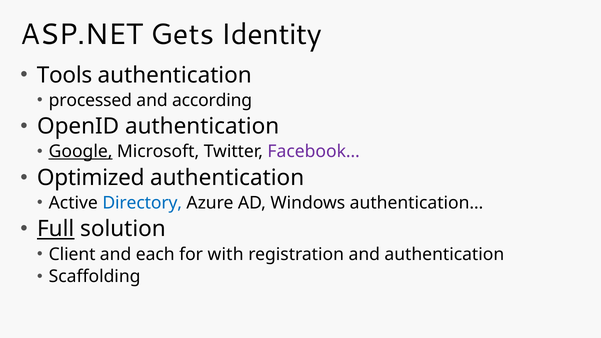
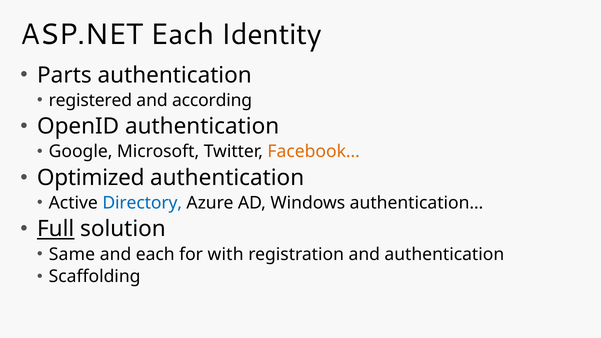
ASP.NET Gets: Gets -> Each (182, 34)
Tools: Tools -> Parts (64, 75)
processed: processed -> registered (90, 100)
Google underline: present -> none (81, 152)
Facebook… colour: purple -> orange (314, 152)
Client: Client -> Same (72, 254)
